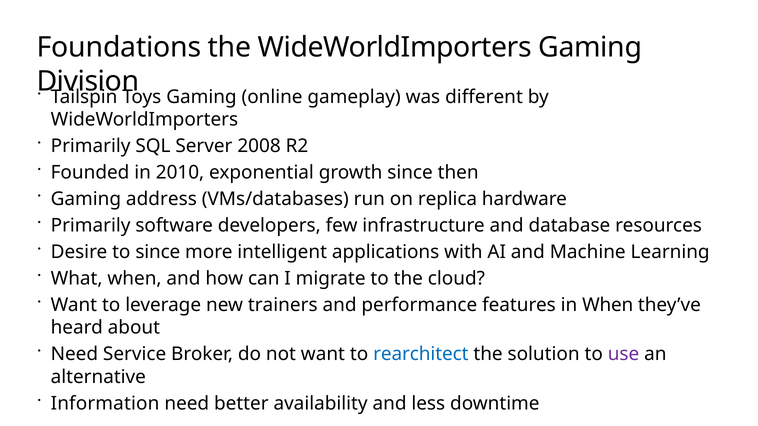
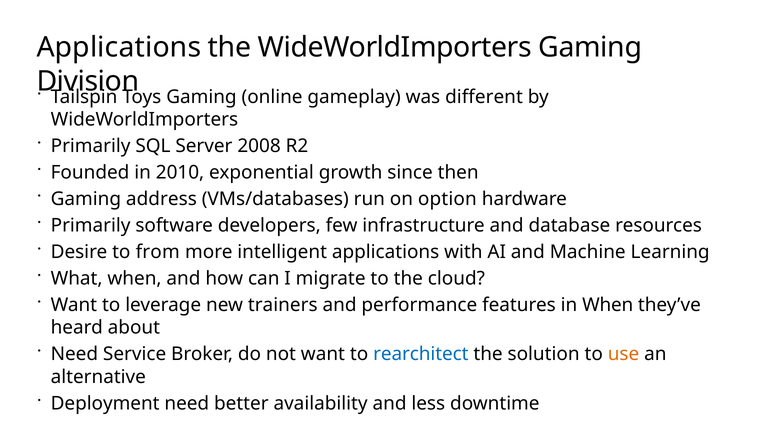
Foundations: Foundations -> Applications (119, 47)
replica: replica -> option (447, 199)
to since: since -> from (158, 252)
use colour: purple -> orange (624, 355)
Information: Information -> Deployment (105, 404)
